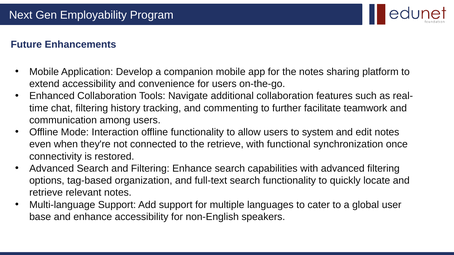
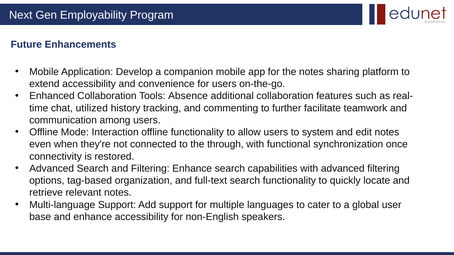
Navigate: Navigate -> Absence (188, 96)
chat filtering: filtering -> utilized (92, 108)
the retrieve: retrieve -> through (225, 145)
